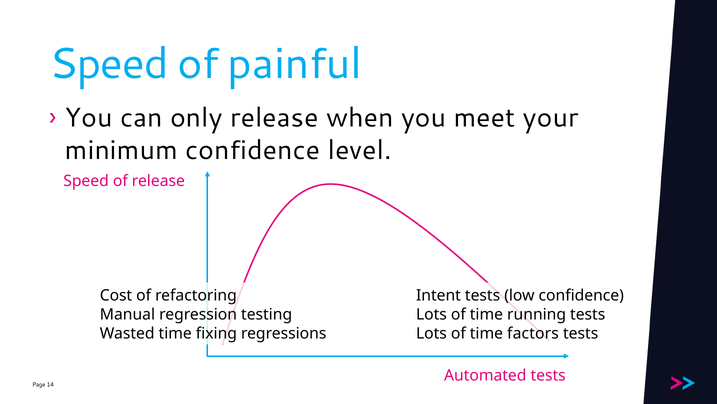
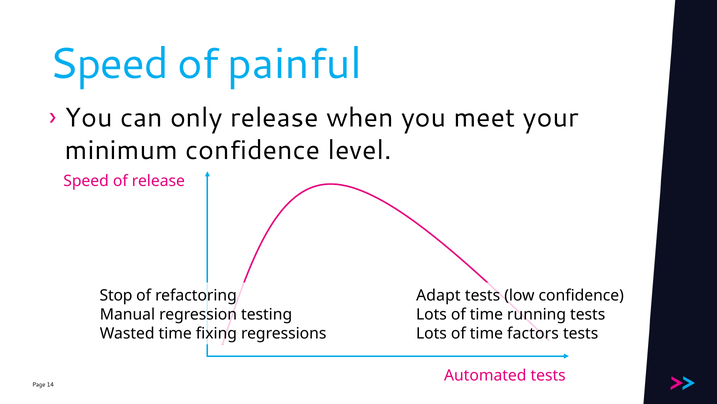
Cost: Cost -> Stop (116, 295)
Intent: Intent -> Adapt (438, 295)
